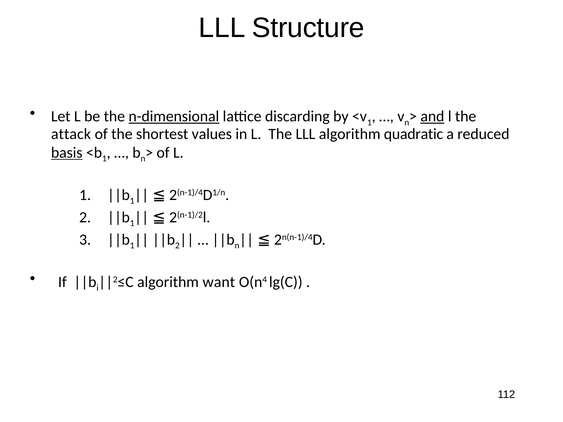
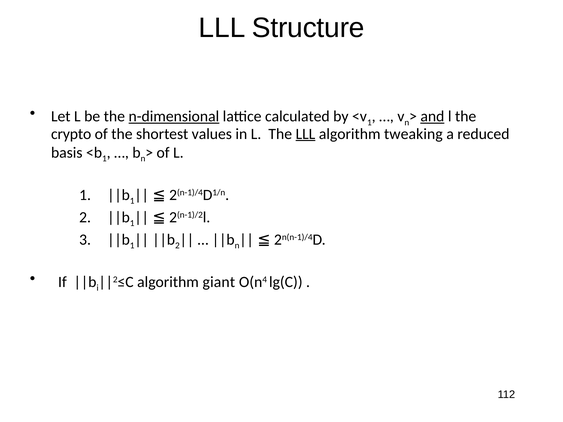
discarding: discarding -> calculated (297, 117)
attack: attack -> crypto (71, 134)
LLL underline: none -> present (305, 134)
quadratic: quadratic -> tweaking (413, 134)
basis underline: present -> none (67, 153)
want: want -> giant (219, 282)
